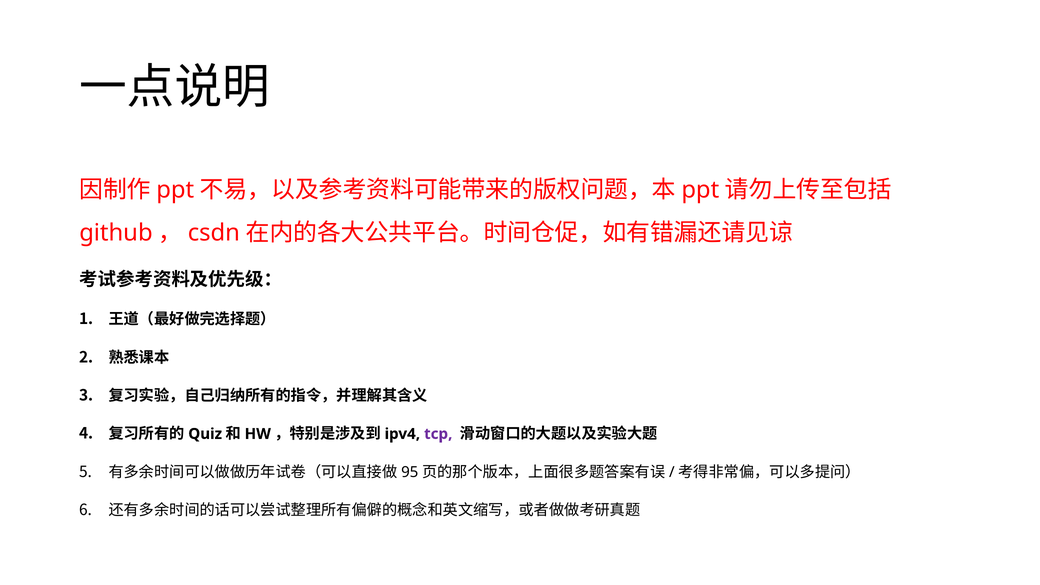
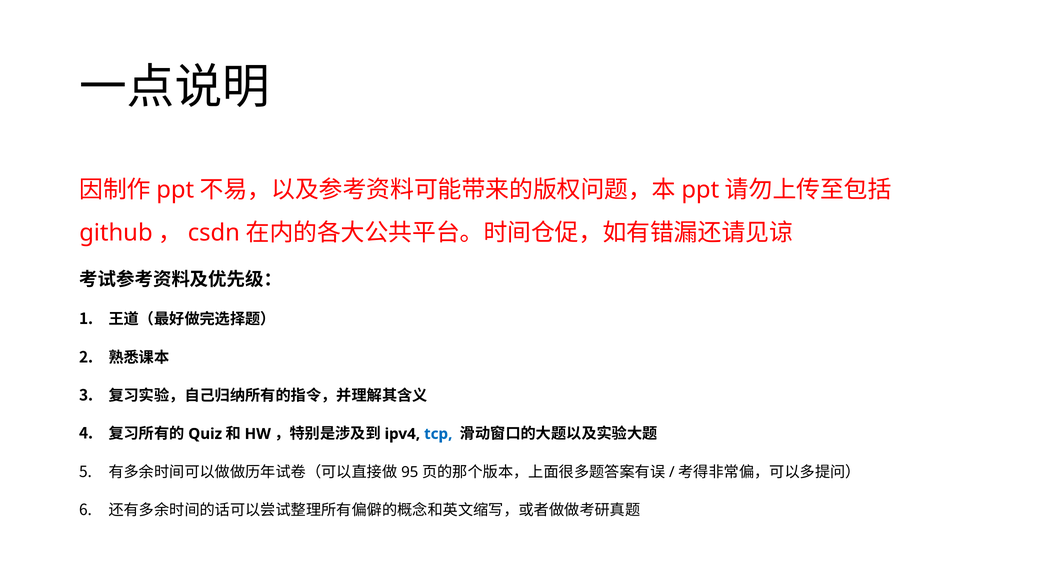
tcp colour: purple -> blue (438, 434)
